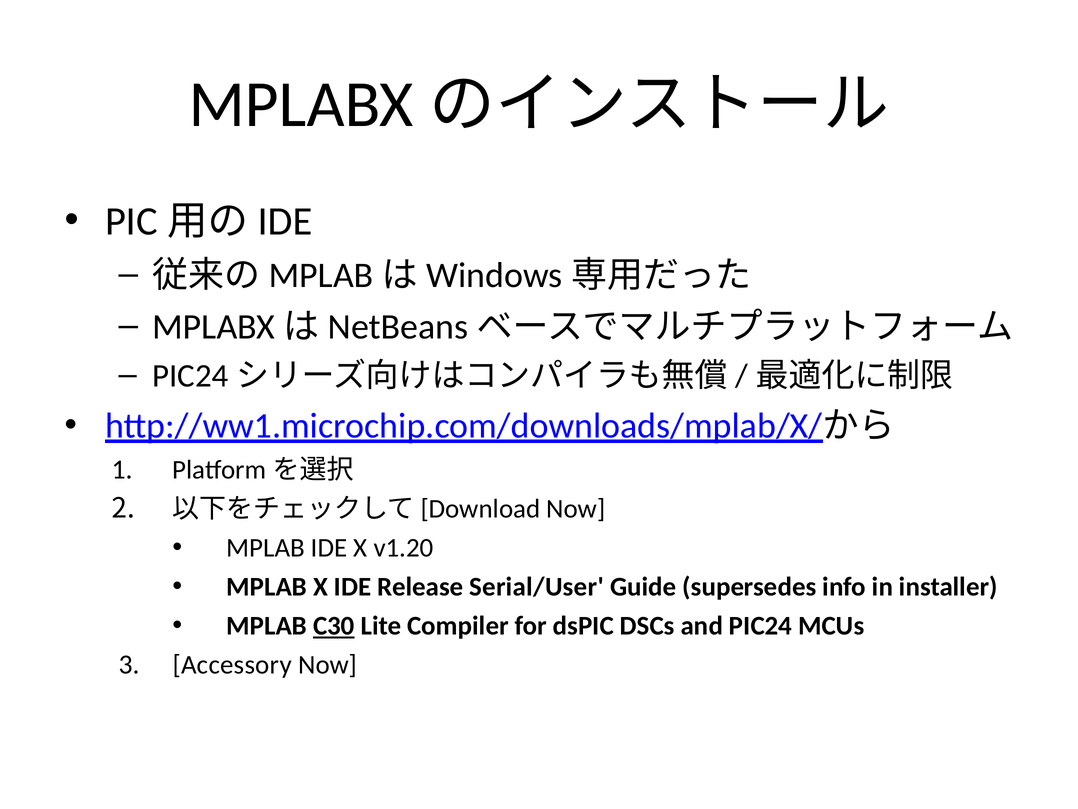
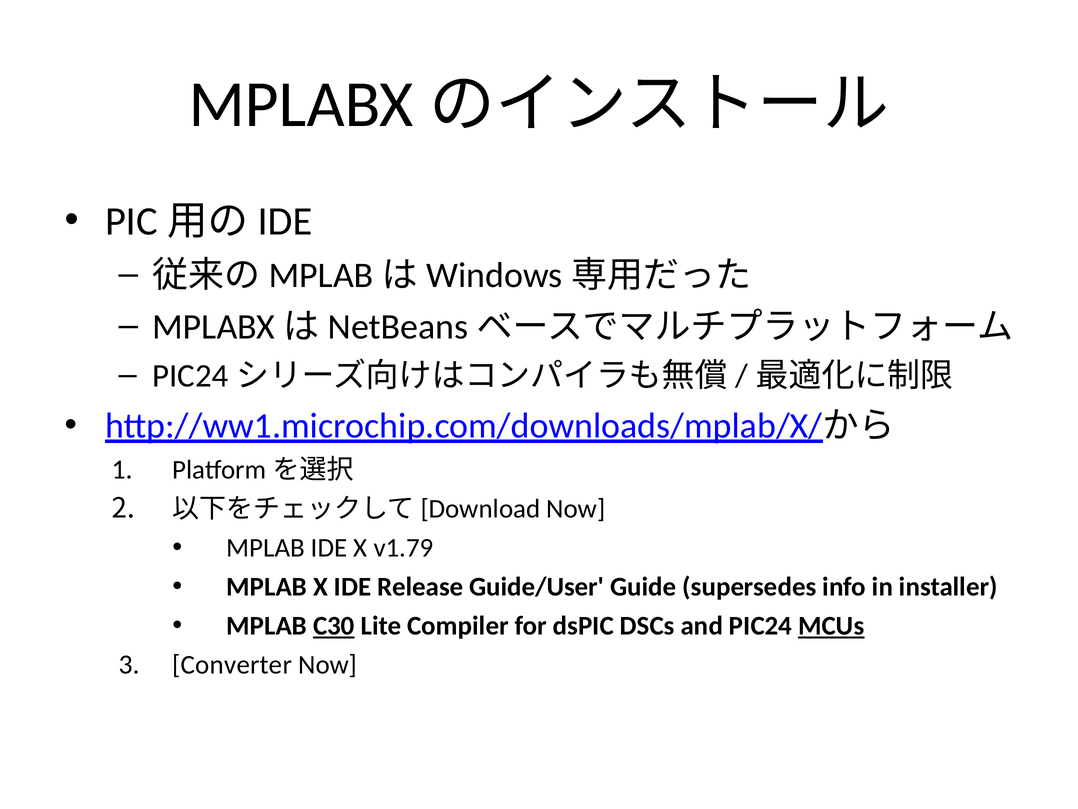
v1.20: v1.20 -> v1.79 (403, 548)
Serial/User: Serial/User -> Guide/User (537, 587)
MCUs underline: none -> present (831, 625)
Accessory: Accessory -> Converter (232, 664)
